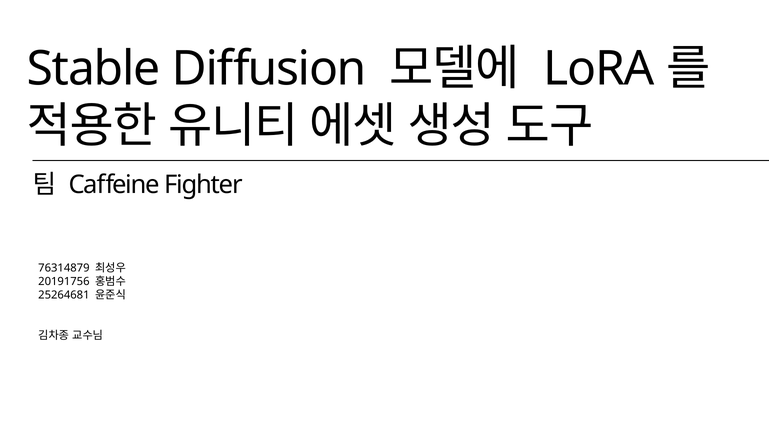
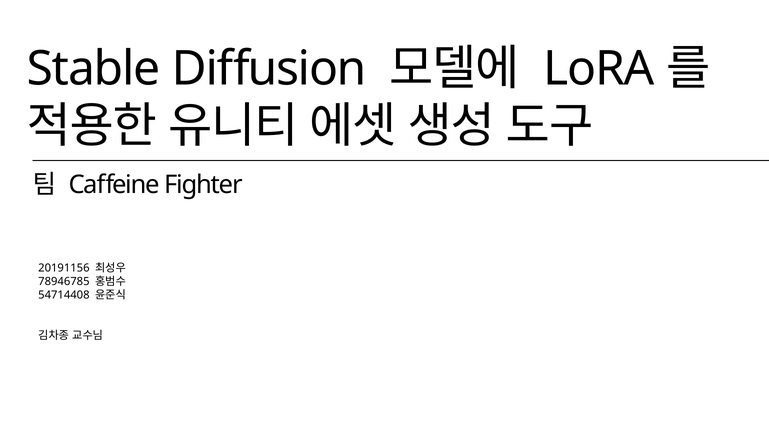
76314879: 76314879 -> 20191156 (64, 268)
20191756: 20191756 -> 78946785 (64, 281)
25264681: 25264681 -> 54714408 (64, 295)
